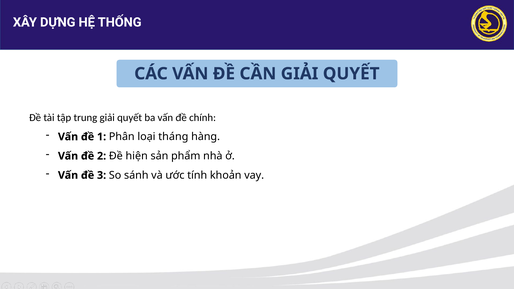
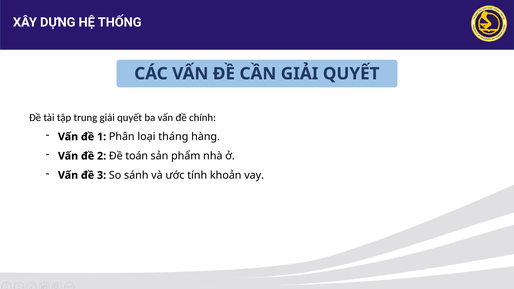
hiện: hiện -> toán (137, 156)
